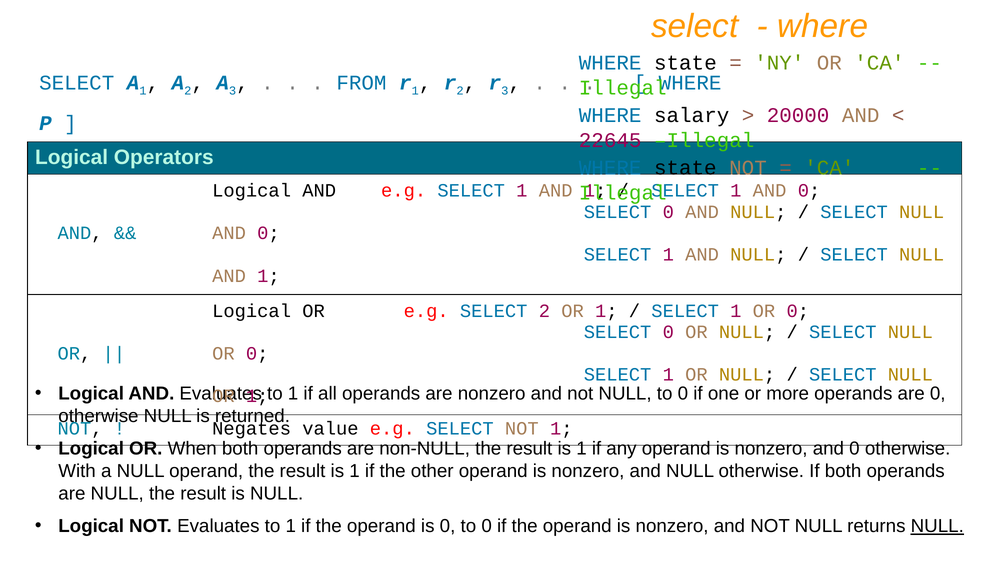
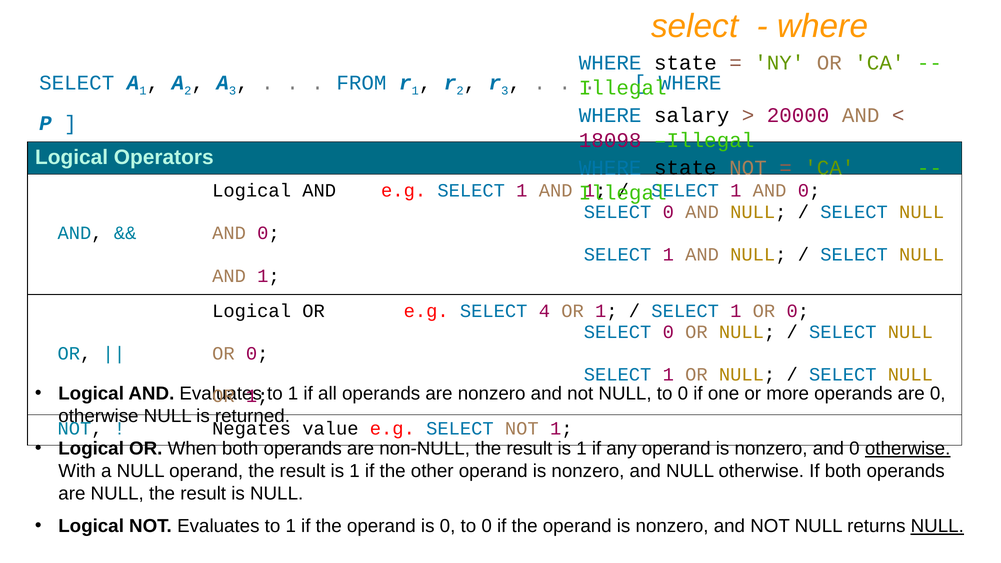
22645: 22645 -> 18098 (610, 140)
SELECT 2: 2 -> 4 (544, 311)
otherwise underline: none -> present (908, 449)
